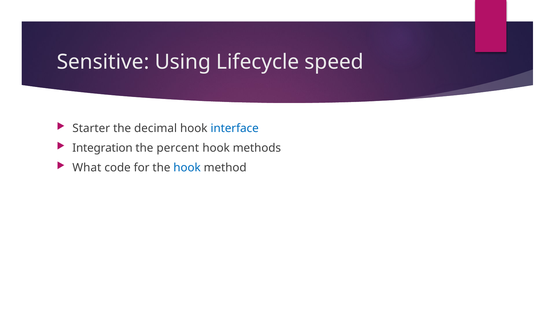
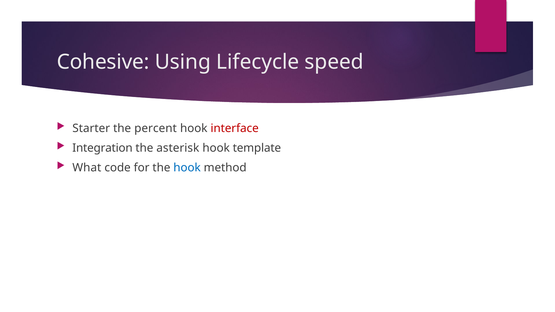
Sensitive: Sensitive -> Cohesive (103, 62)
decimal: decimal -> percent (156, 128)
interface colour: blue -> red (235, 128)
percent: percent -> asterisk (178, 148)
methods: methods -> template (257, 148)
